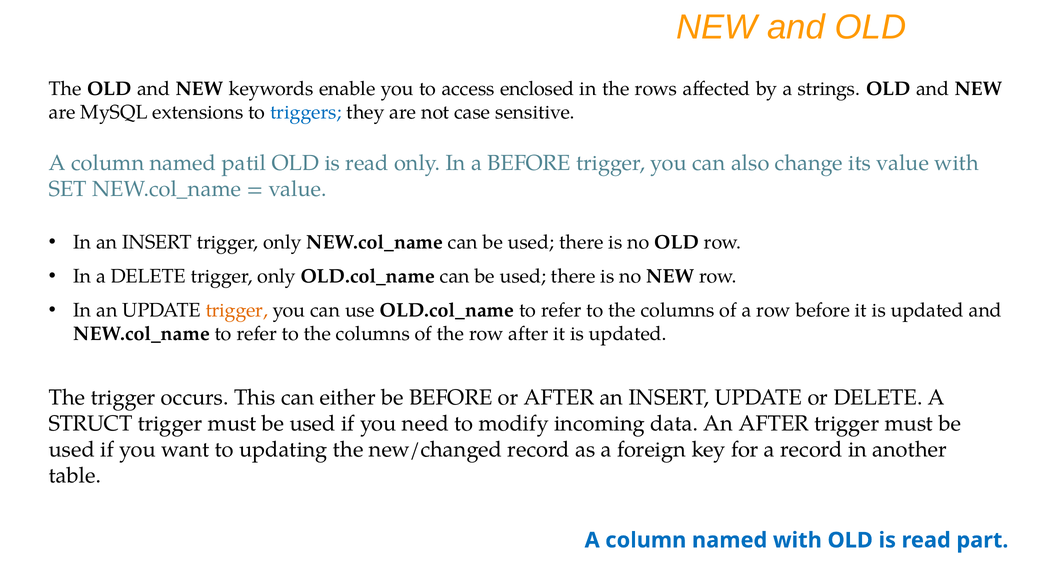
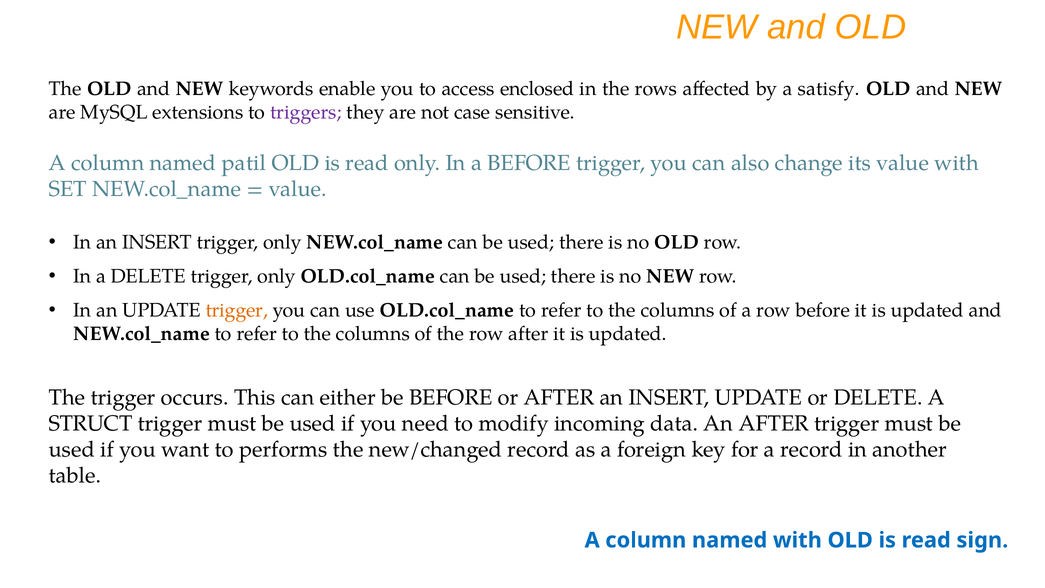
strings: strings -> satisfy (829, 89)
triggers colour: blue -> purple (306, 112)
updating: updating -> performs (283, 450)
part: part -> sign (982, 540)
